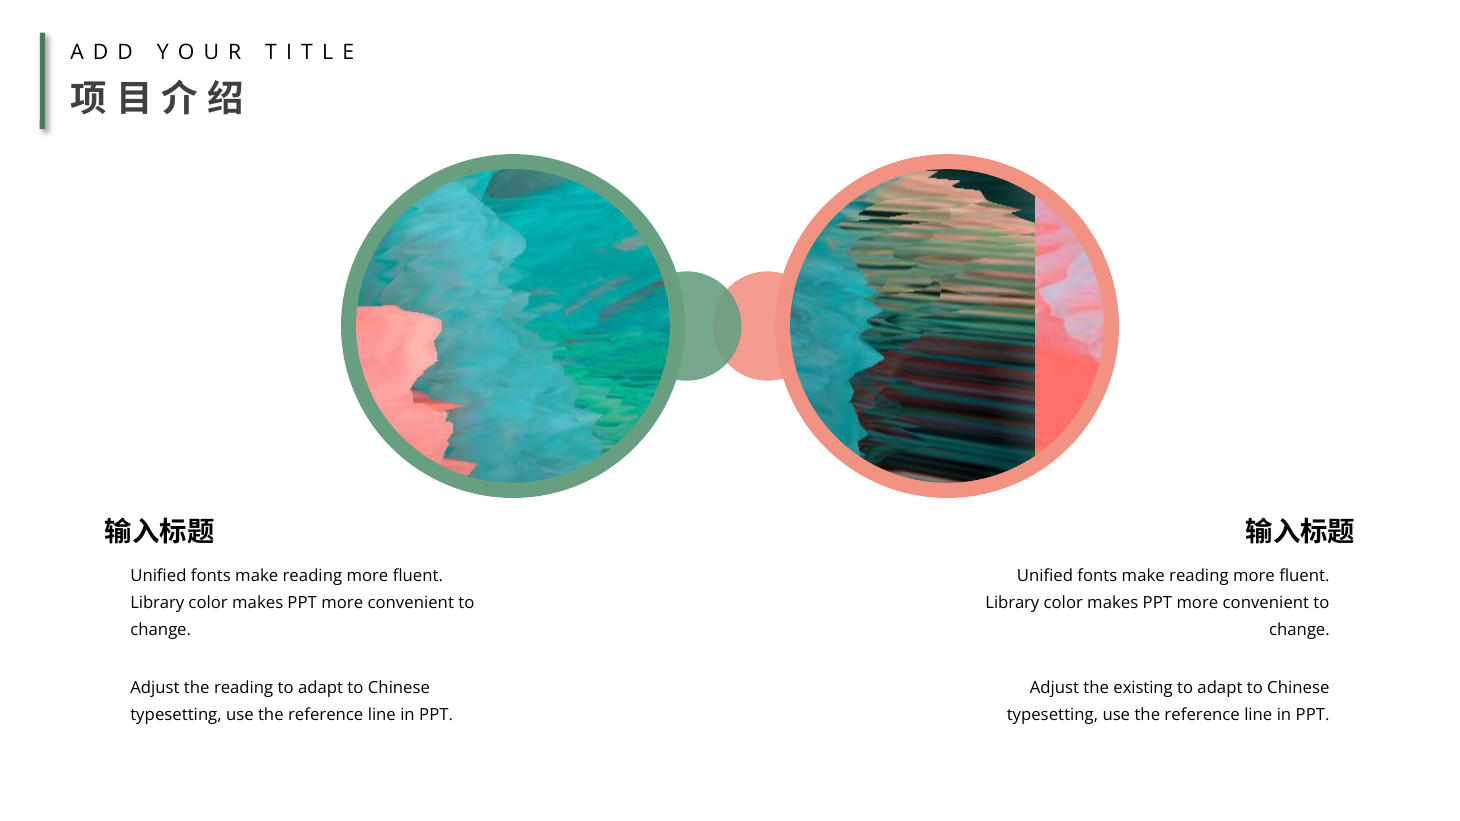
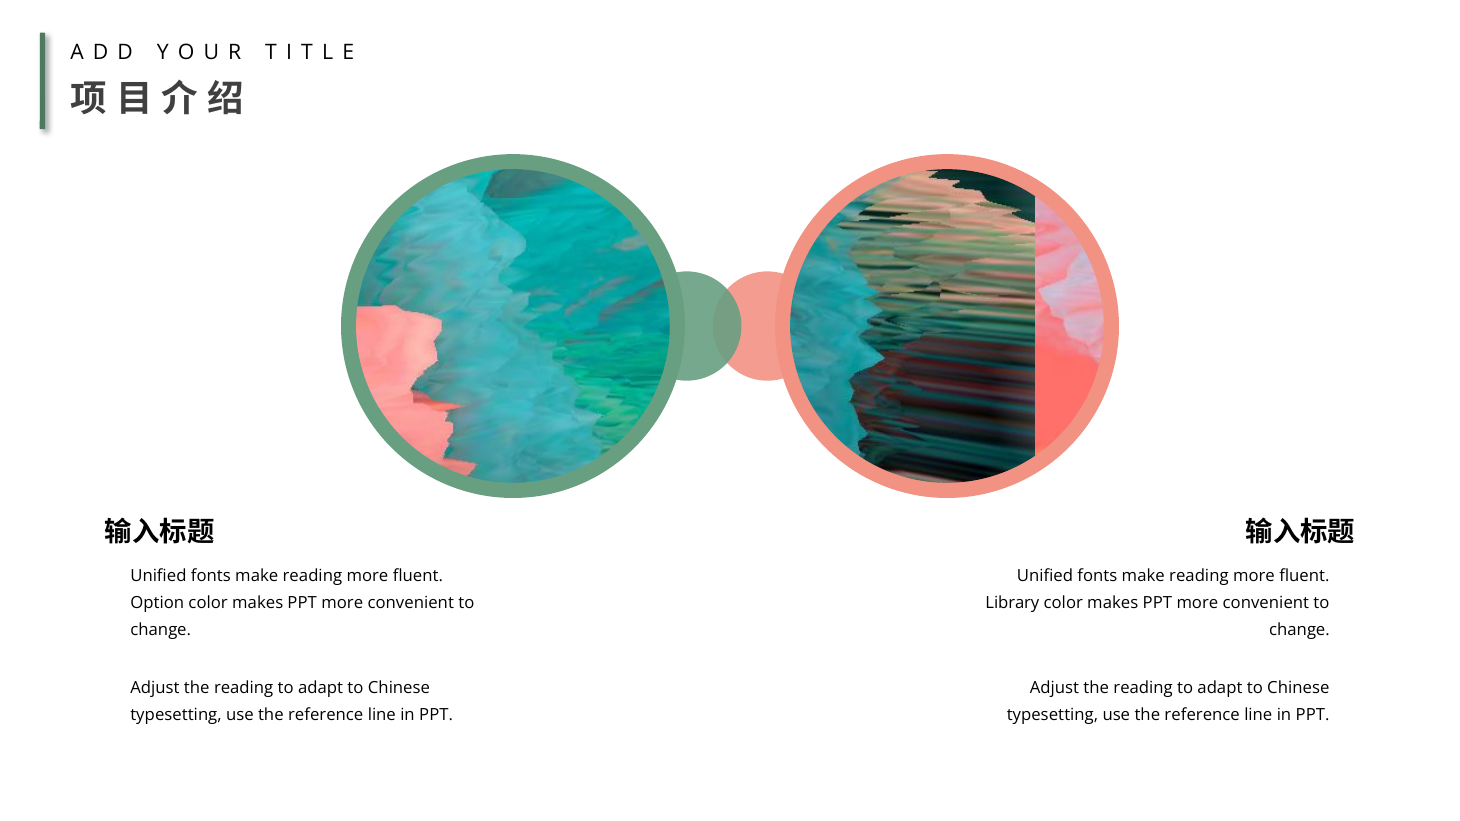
Library: Library -> Option (157, 603)
existing: existing -> reading (1143, 688)
